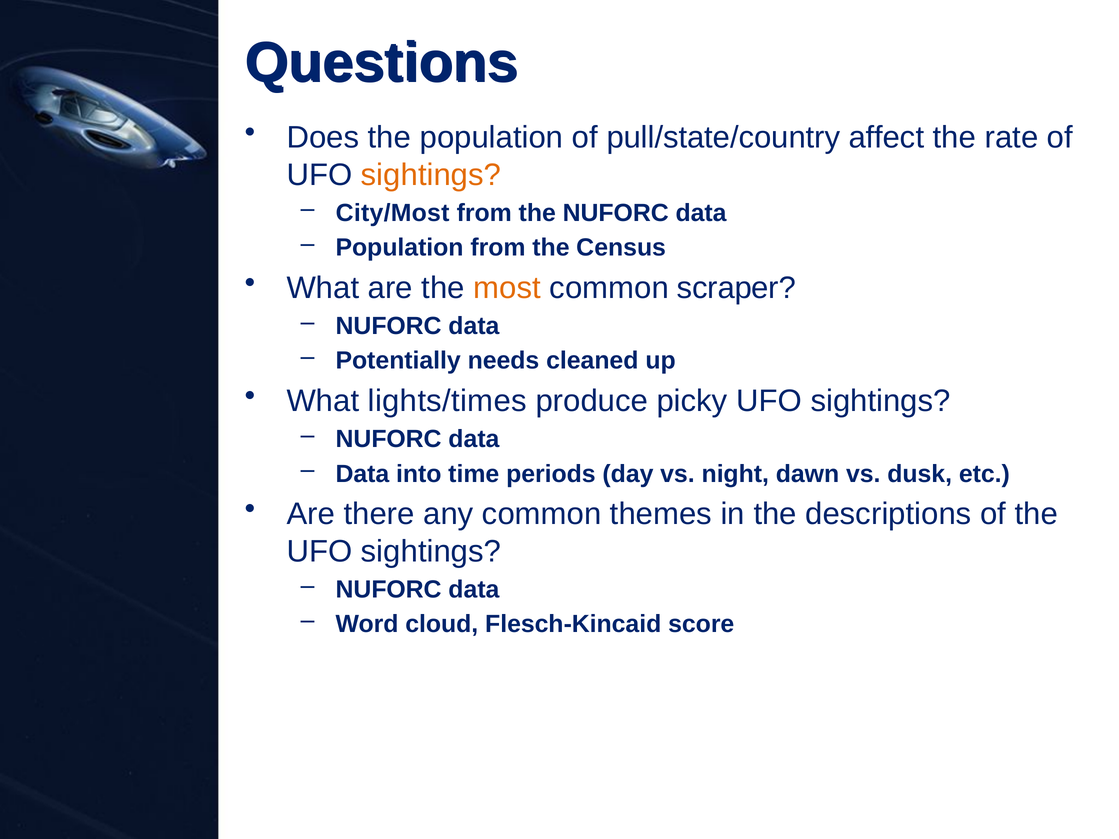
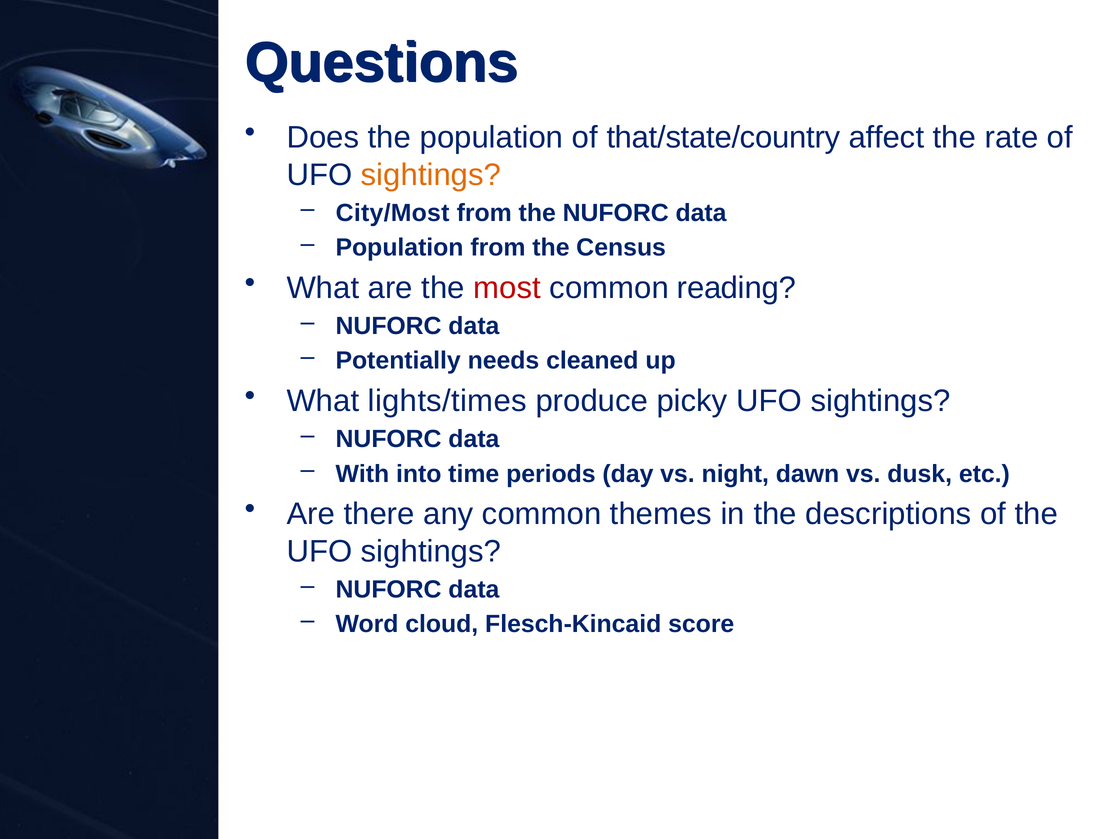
pull/state/country: pull/state/country -> that/state/country (723, 138)
most colour: orange -> red (507, 288)
scraper: scraper -> reading (736, 288)
Data: Data -> With (362, 474)
